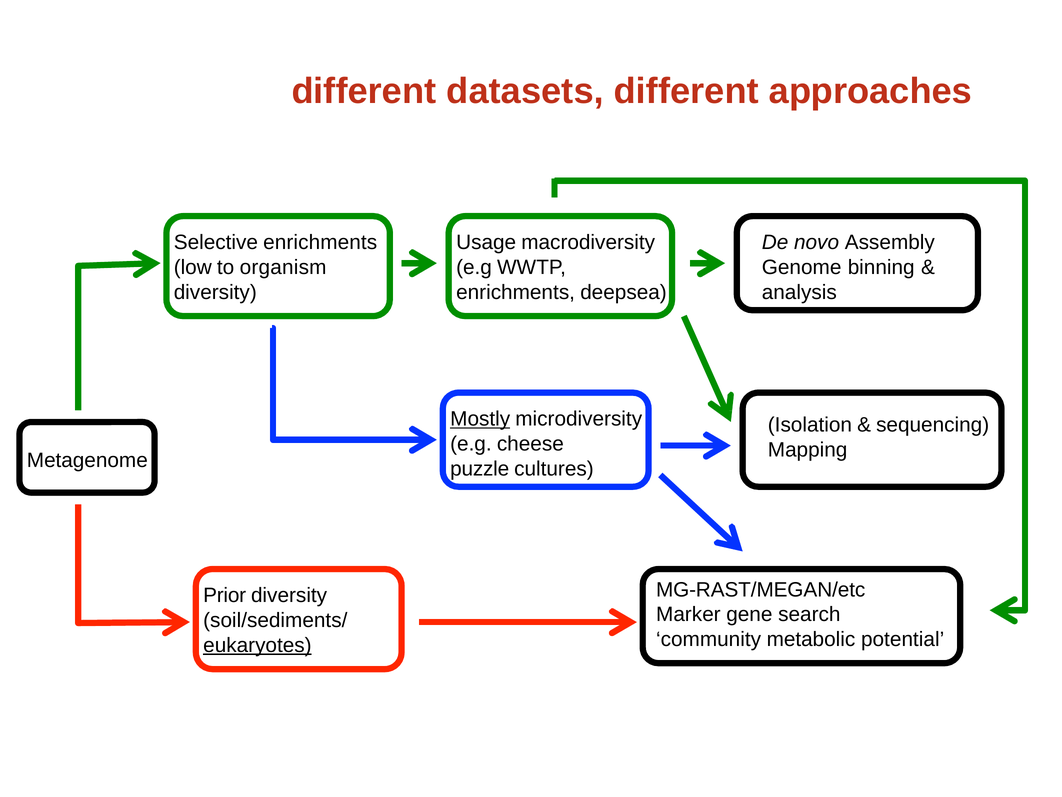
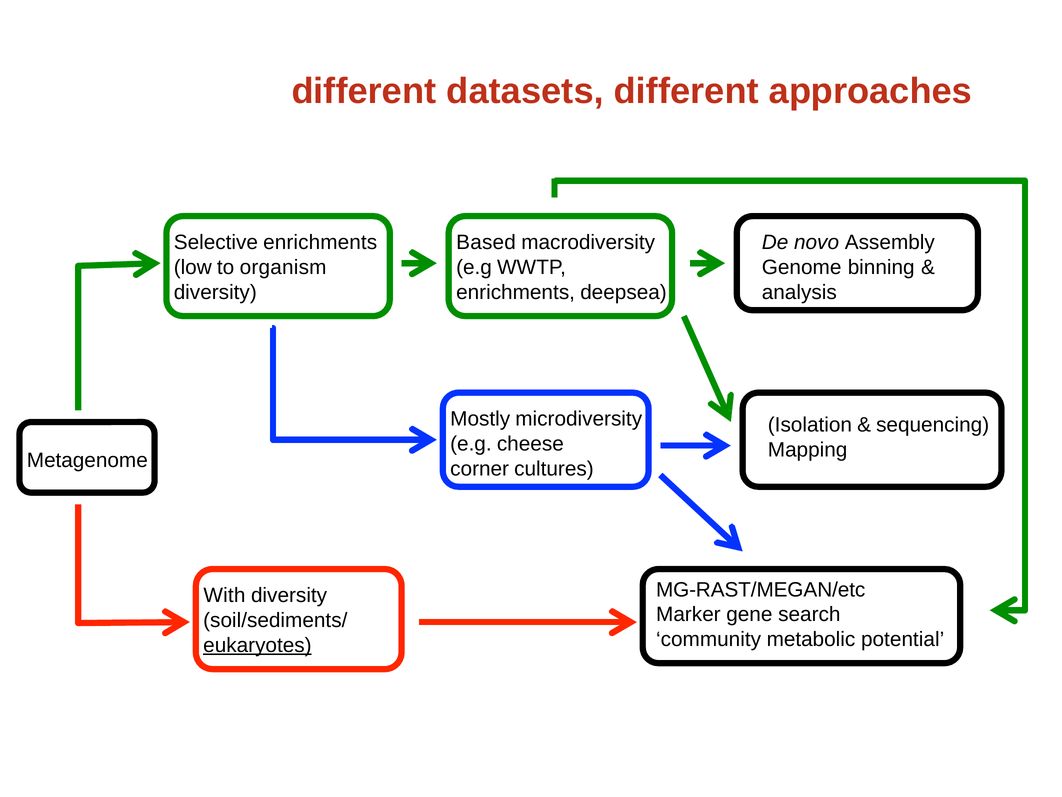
Usage: Usage -> Based (486, 242)
Mostly underline: present -> none (480, 419)
puzzle: puzzle -> corner (480, 469)
Prior: Prior -> With (224, 595)
